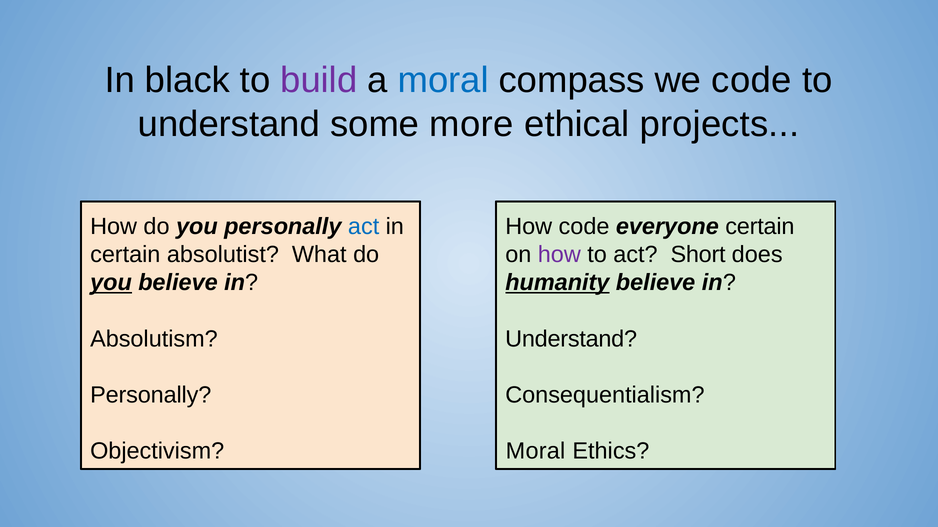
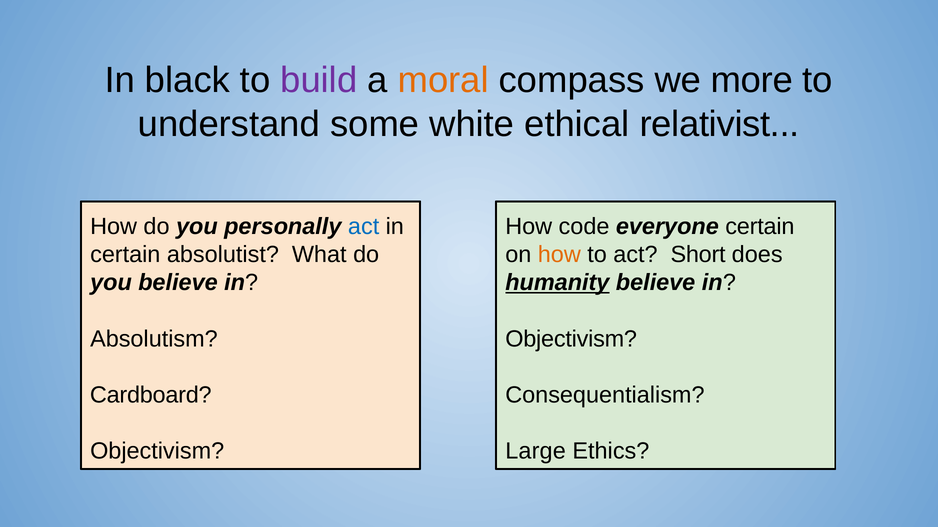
moral colour: blue -> orange (443, 80)
we code: code -> more (752, 80)
more: more -> white (472, 124)
projects: projects -> relativist (720, 124)
how colour: purple -> orange (559, 255)
you underline: present -> none (111, 283)
Understand: Understand -> Objectivism (571, 339)
Personally: Personally -> Cardboard (151, 396)
Moral: Moral -> Large (536, 452)
